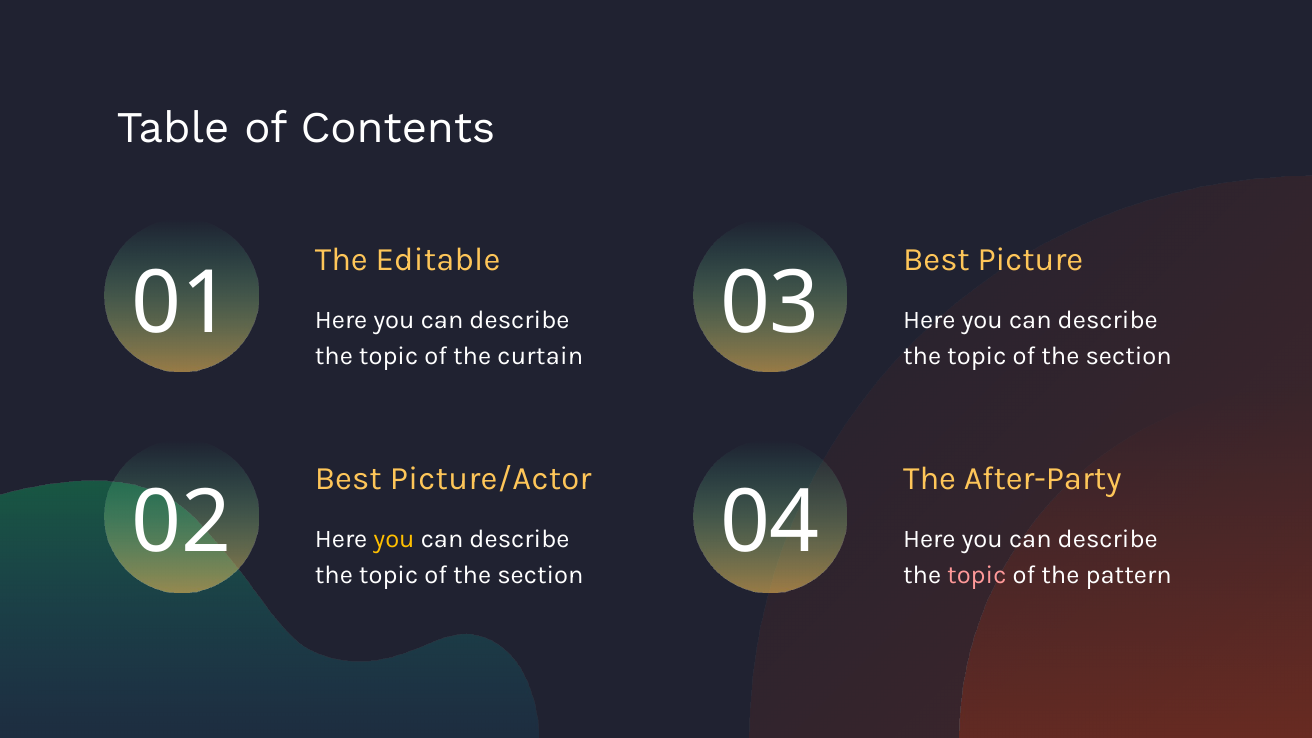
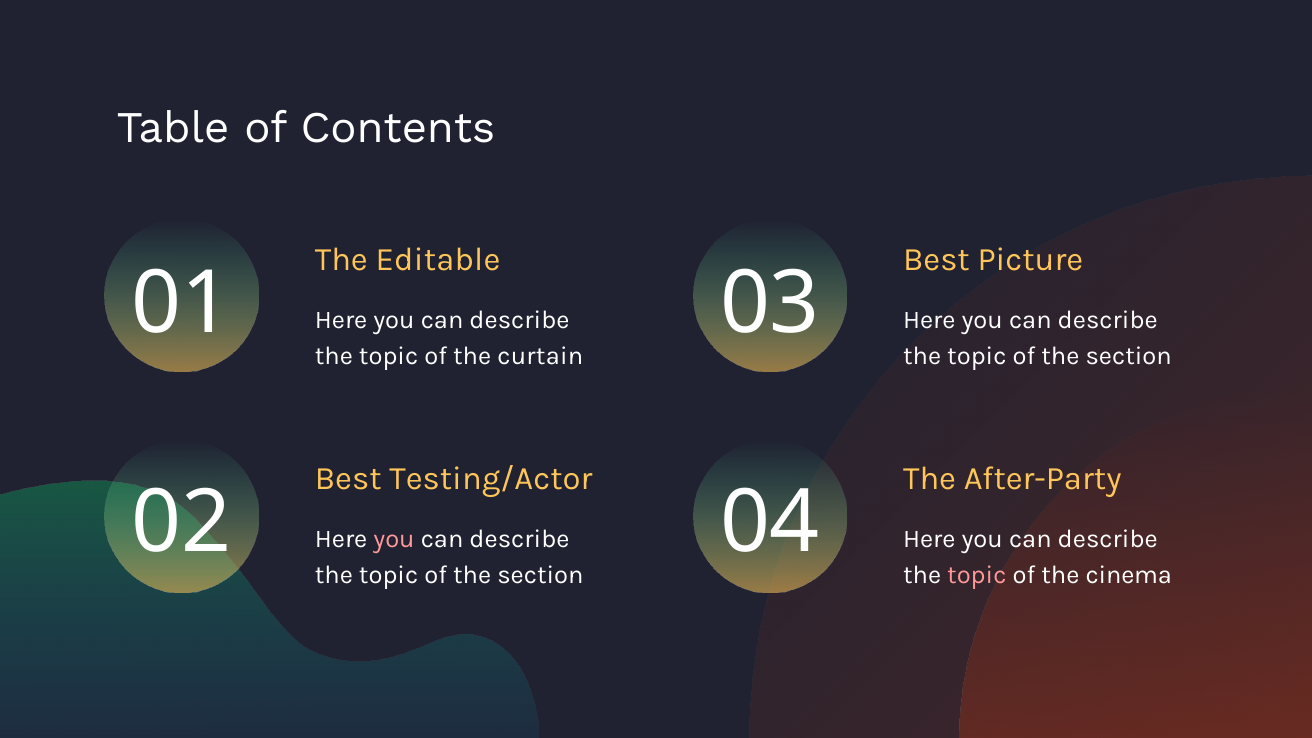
Picture/Actor: Picture/Actor -> Testing/Actor (491, 478)
you colour: yellow -> pink (394, 540)
pattern: pattern -> cinema (1129, 575)
